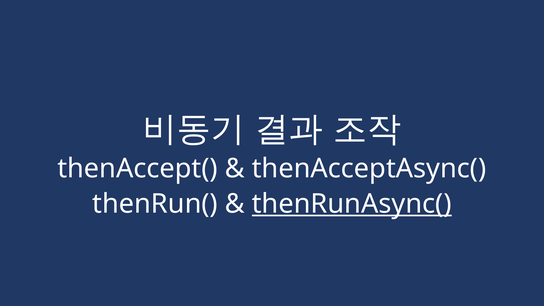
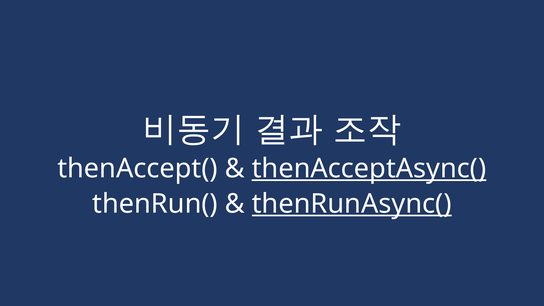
thenAcceptAsync( underline: none -> present (369, 168)
